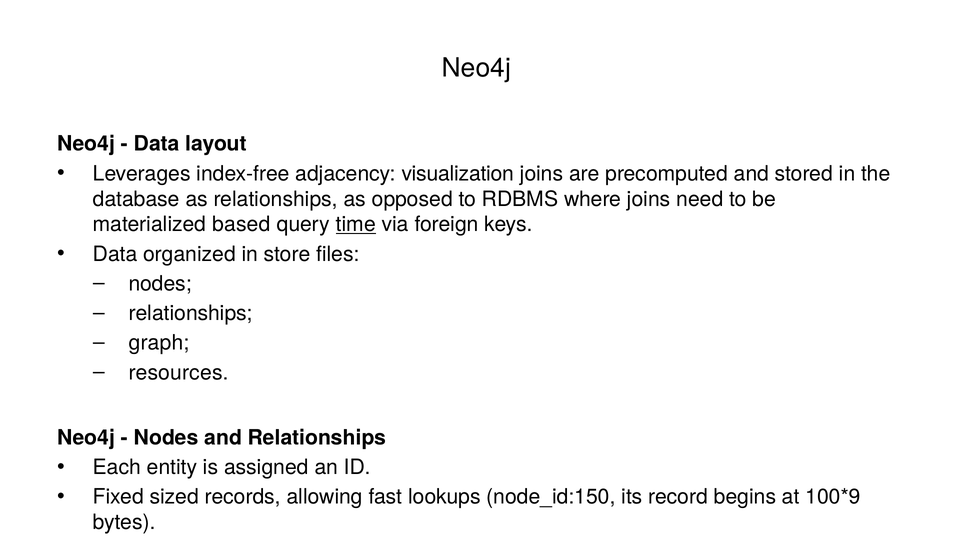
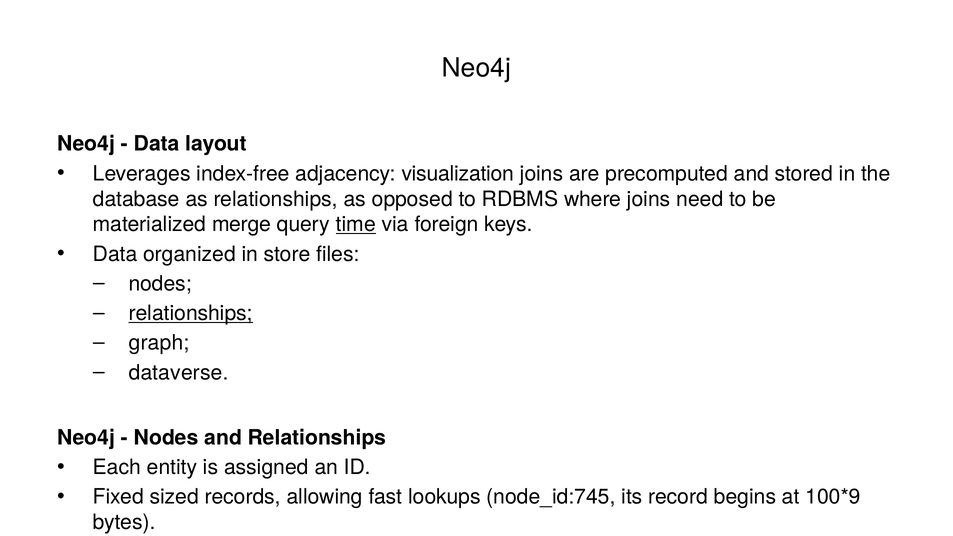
based: based -> merge (242, 224)
relationships underline: none -> present (191, 313)
resources: resources -> dataverse (179, 373)
node_id:150: node_id:150 -> node_id:745 (551, 497)
